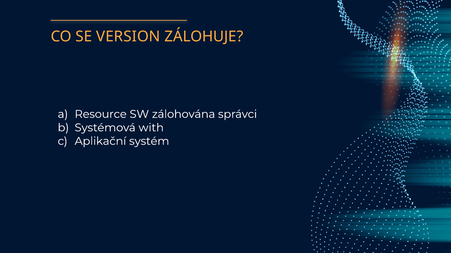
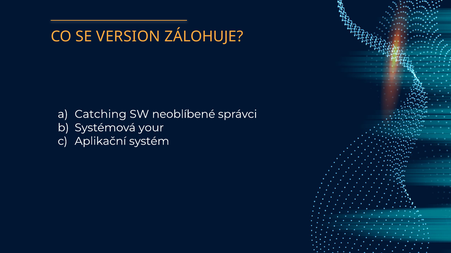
Resource: Resource -> Catching (101, 114)
zálohována: zálohována -> neoblíbené (184, 114)
with: with -> your (151, 128)
